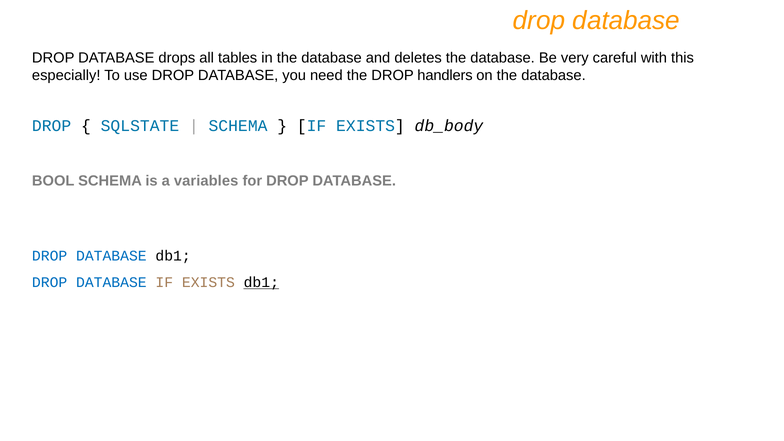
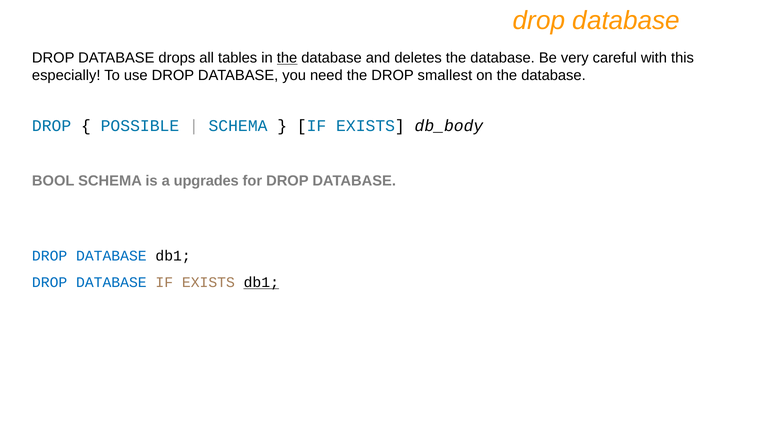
the underline: none -> present (287, 58)
handlers: handlers -> smallest (445, 76)
SQLSTATE: SQLSTATE -> POSSIBLE (140, 126)
variables: variables -> upgrades (206, 181)
